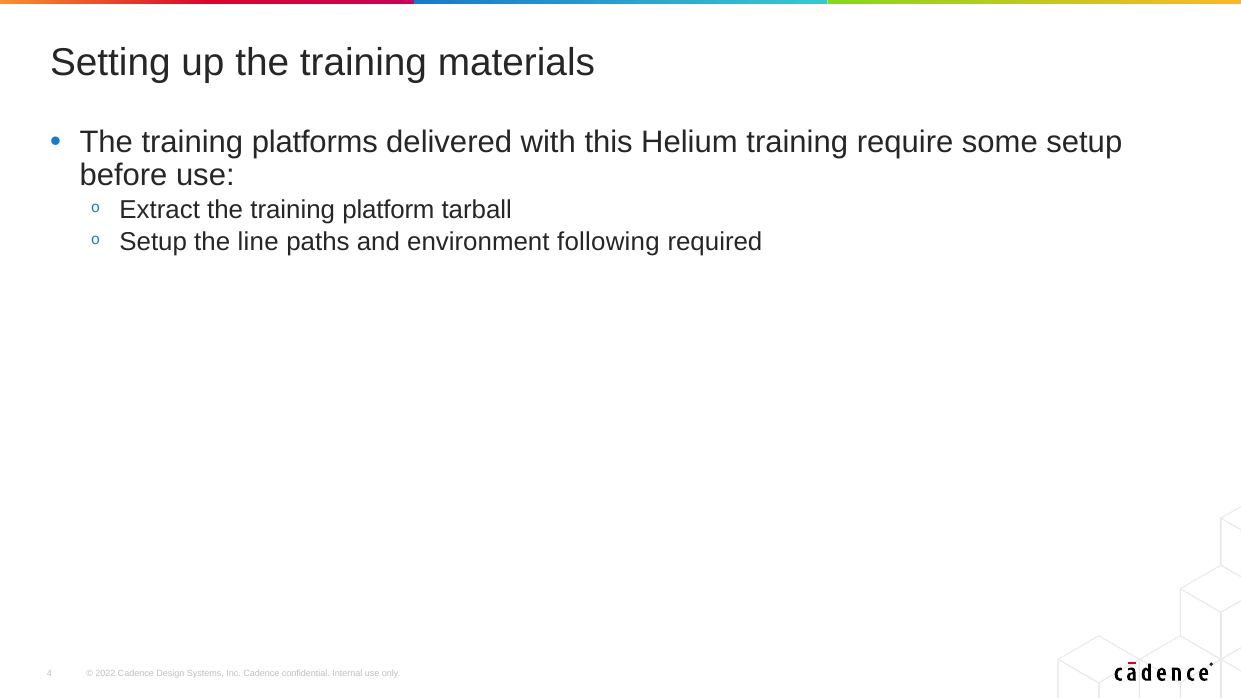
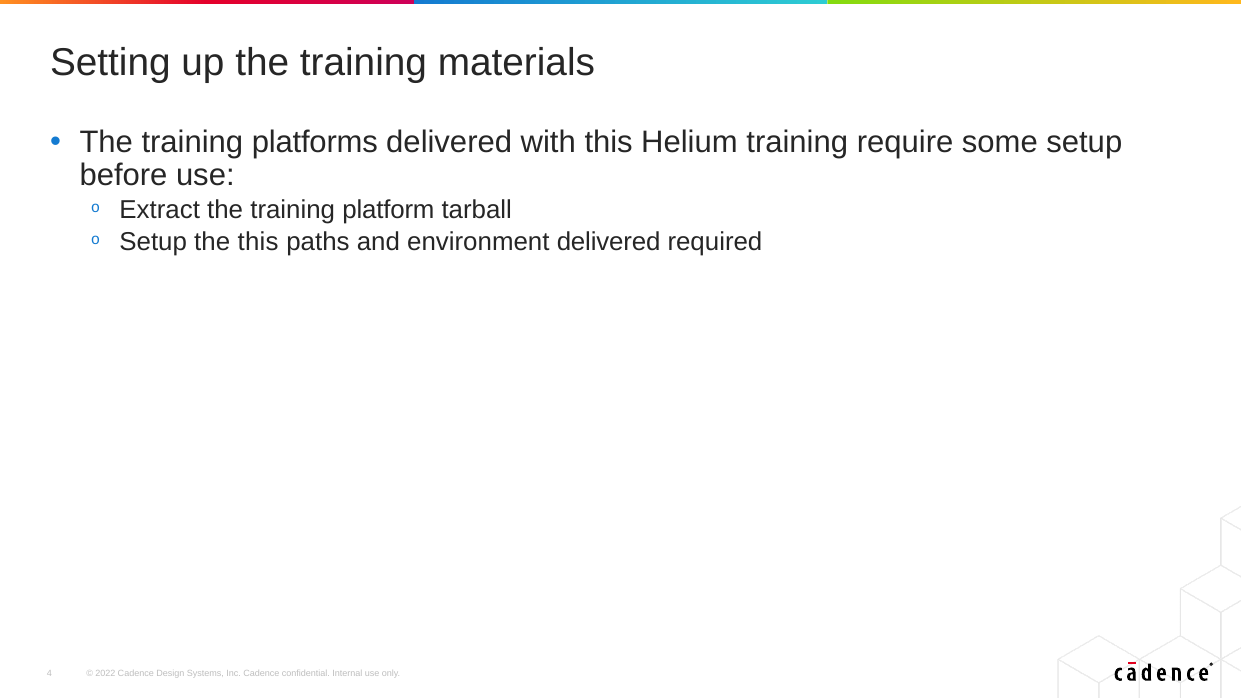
the line: line -> this (258, 242)
environment following: following -> delivered (609, 242)
